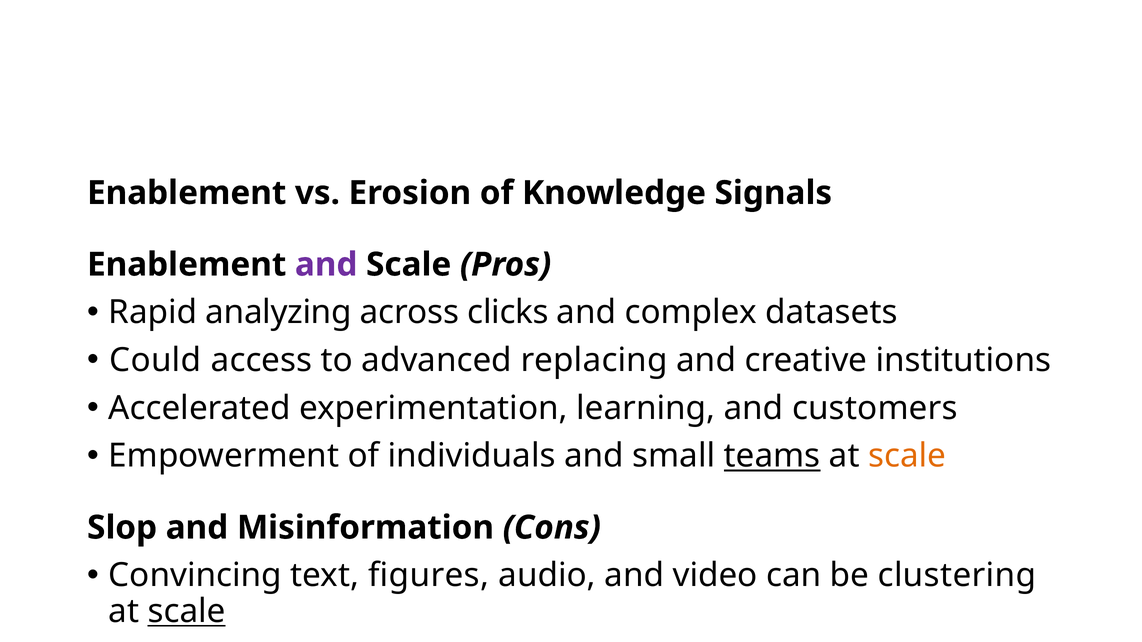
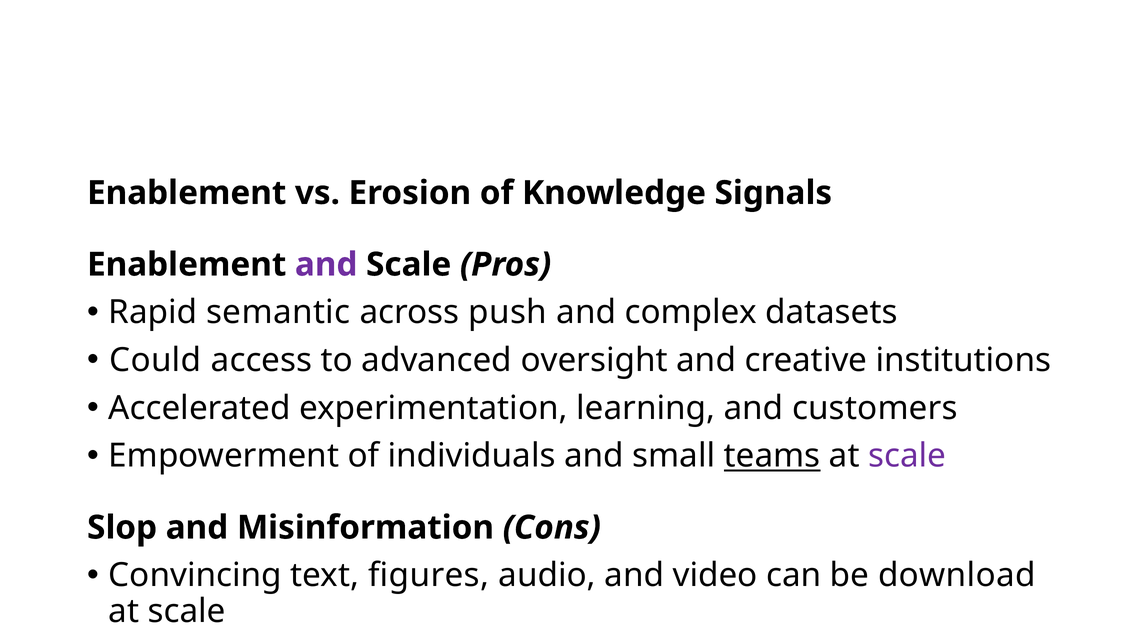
analyzing: analyzing -> semantic (278, 313)
clicks: clicks -> push (508, 313)
replacing: replacing -> oversight (594, 361)
scale colour: orange -> purple (907, 456)
clustering: clustering -> download (957, 576)
scale underline: present -> none (187, 612)
